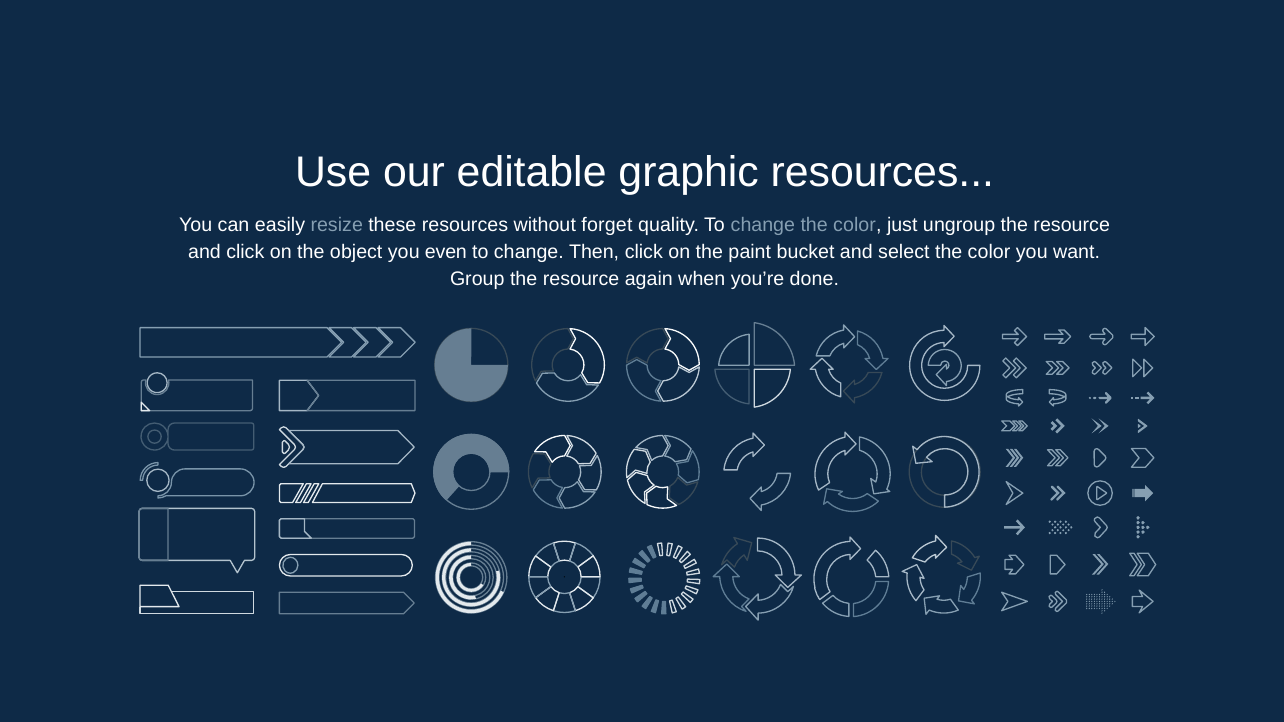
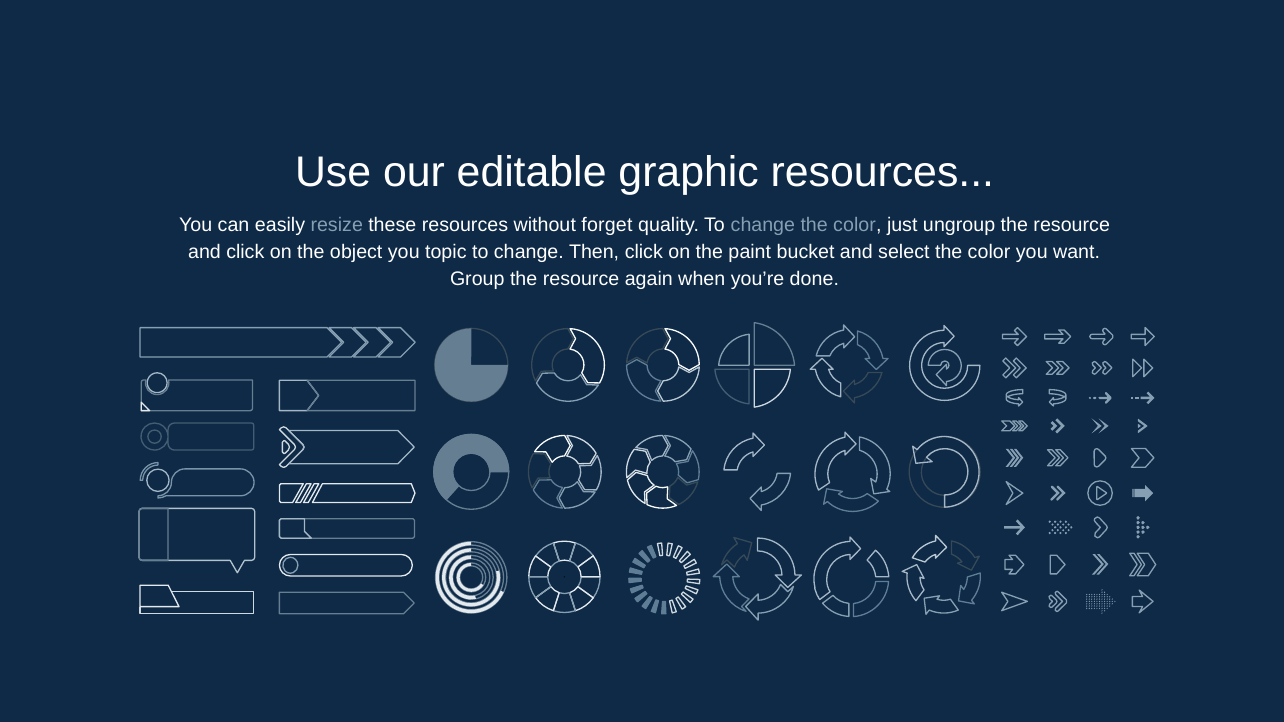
even: even -> topic (446, 252)
